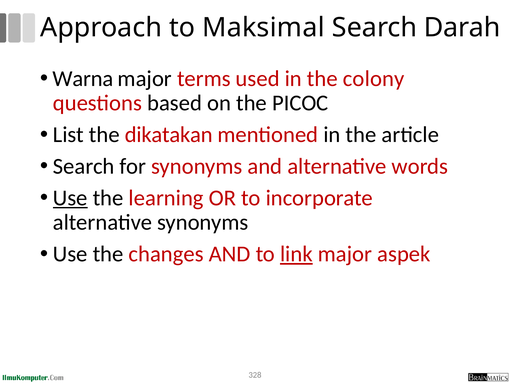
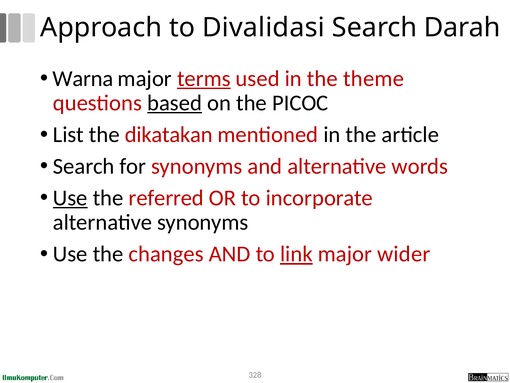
Maksimal: Maksimal -> Divalidasi (263, 27)
terms underline: none -> present (204, 78)
colony: colony -> theme (374, 78)
based underline: none -> present (175, 103)
learning: learning -> referred (166, 198)
aspek: aspek -> wider (404, 254)
